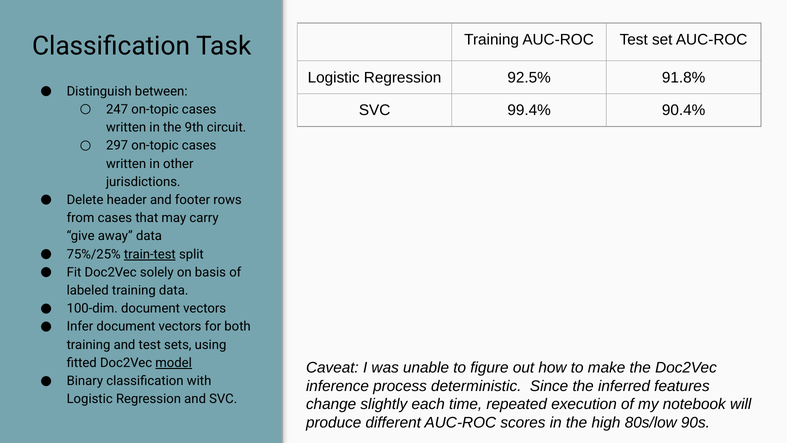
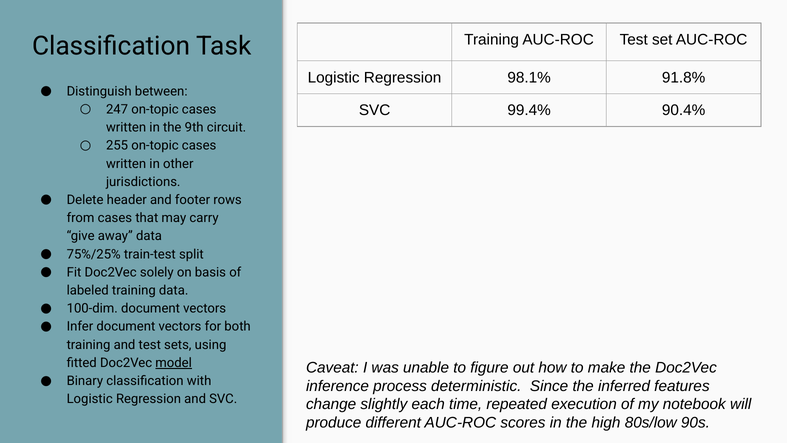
92.5%: 92.5% -> 98.1% (529, 77)
297: 297 -> 255 (117, 145)
train-test underline: present -> none (150, 254)
